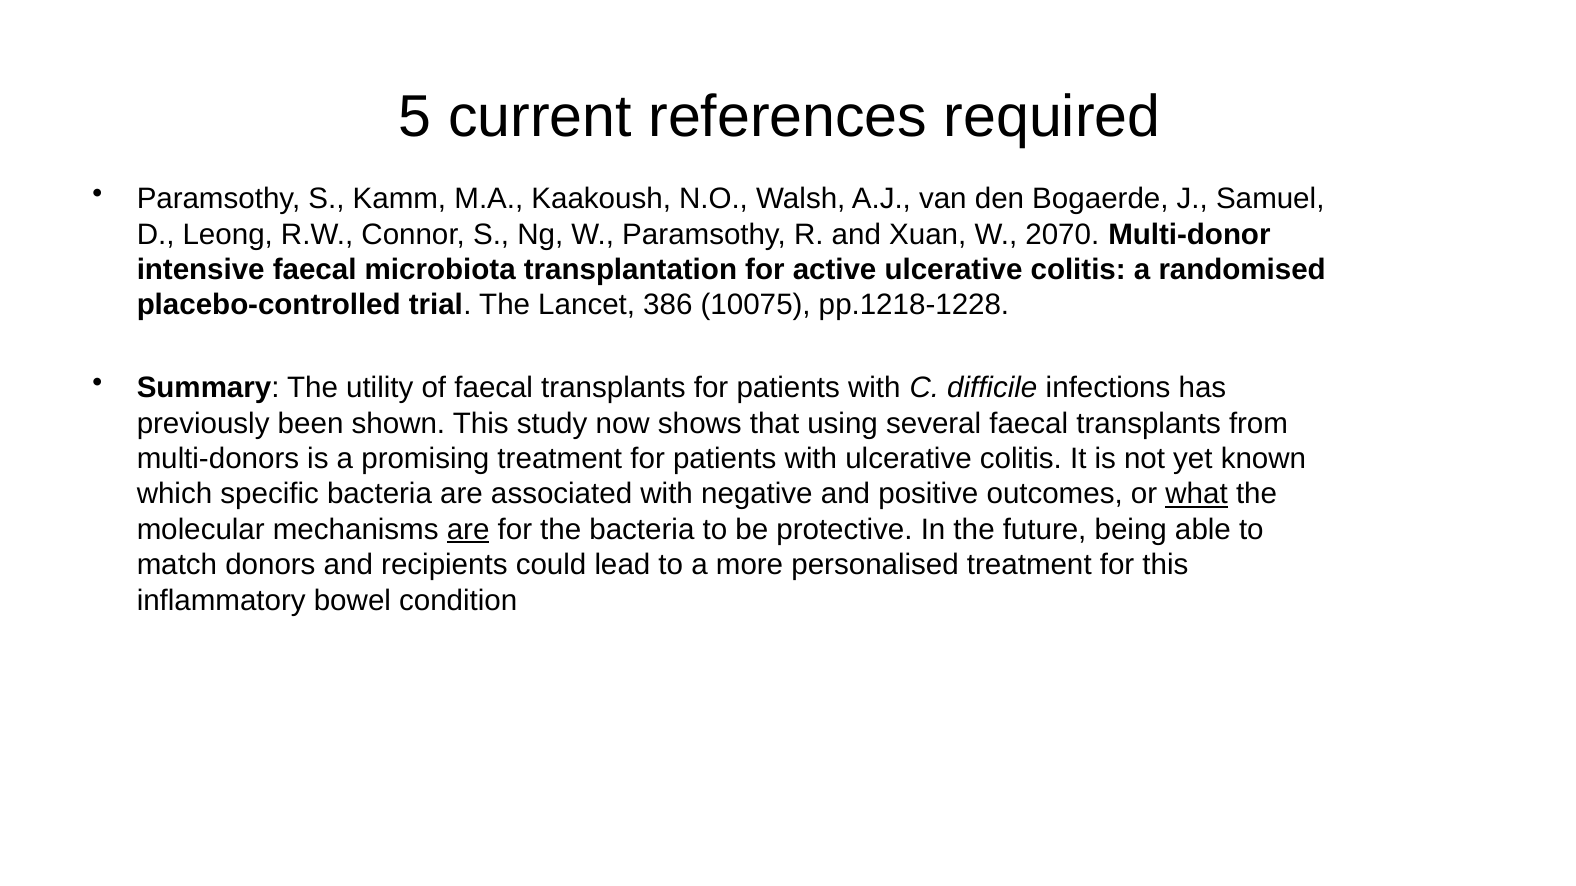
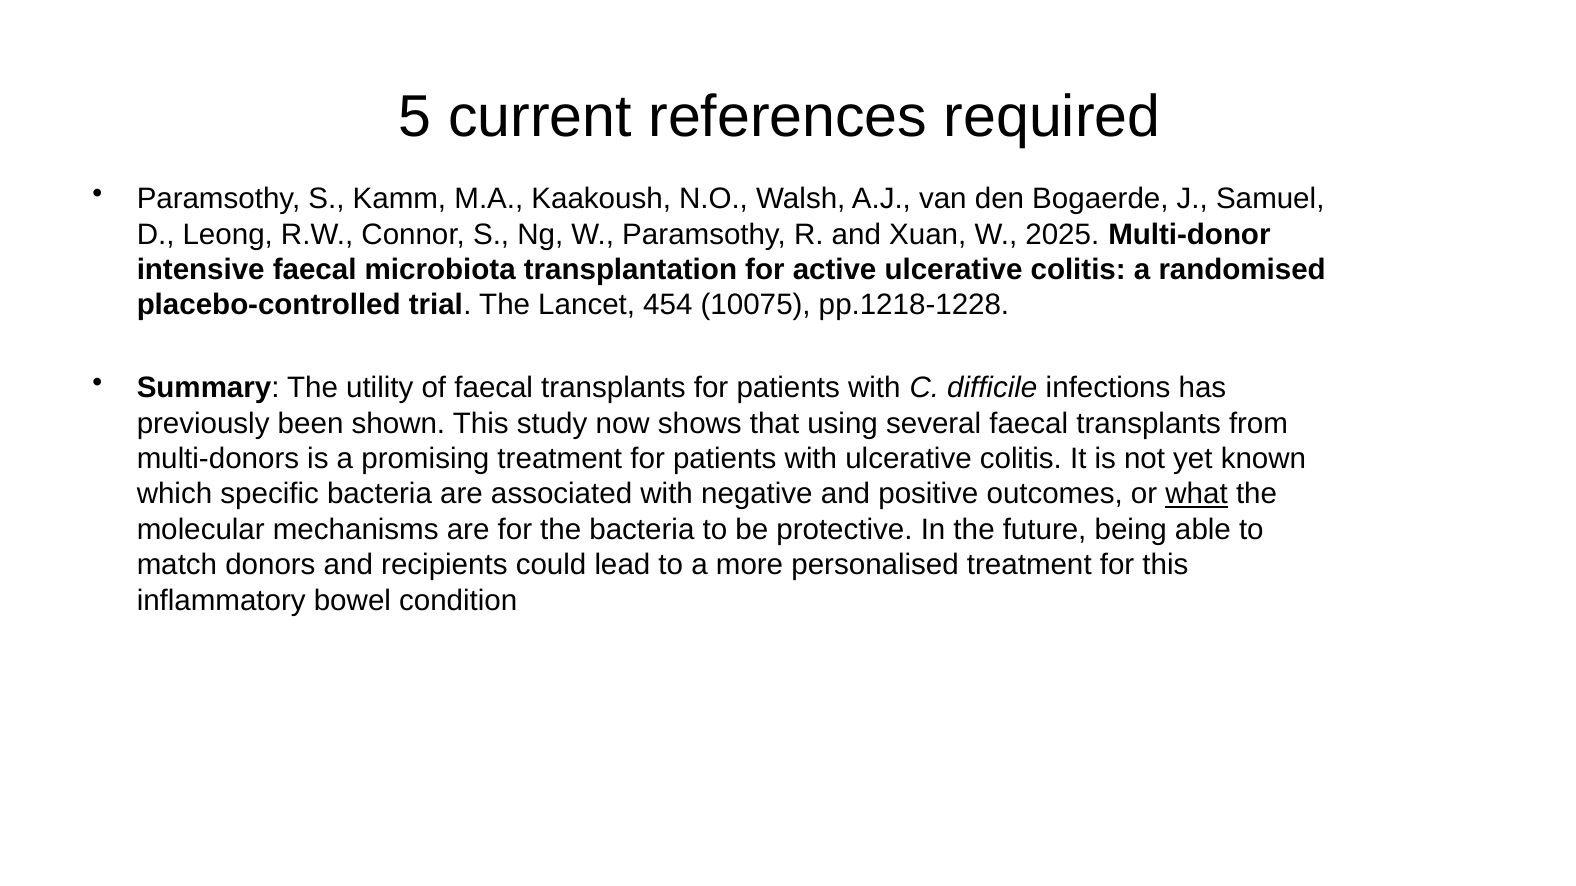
2070: 2070 -> 2025 (1062, 234)
386: 386 -> 454 (668, 305)
are underline: present -> none (468, 530)
